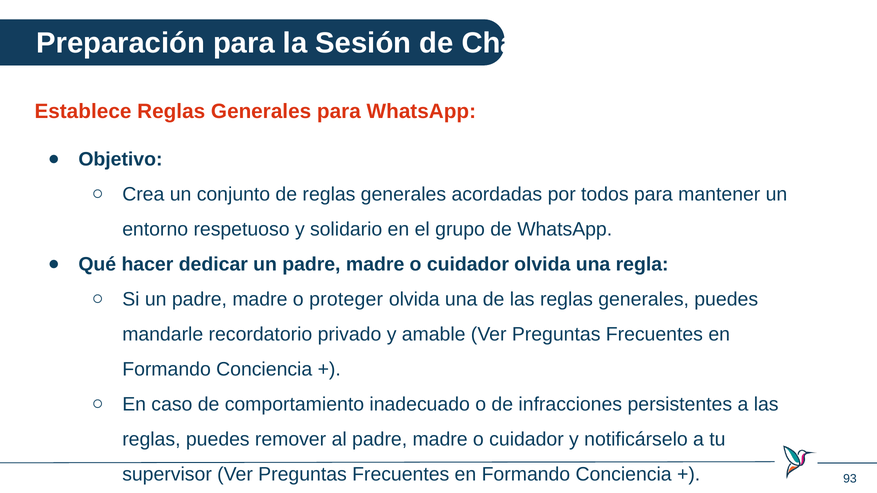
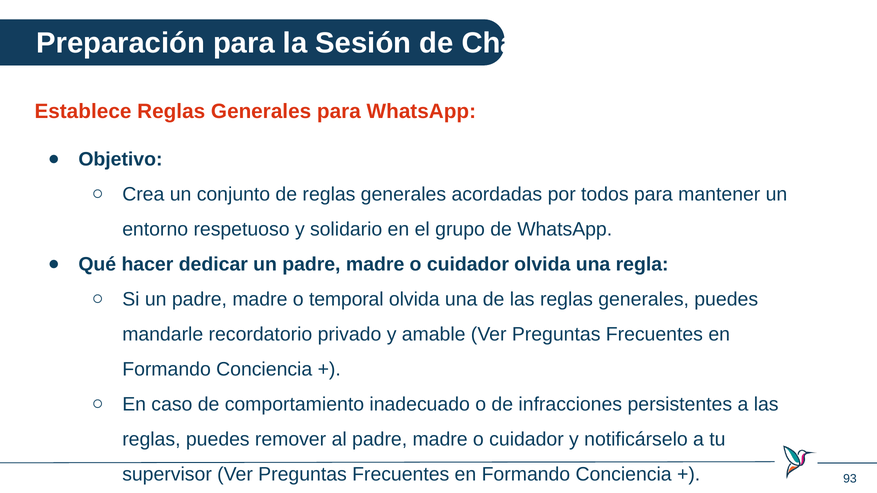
proteger: proteger -> temporal (346, 300)
